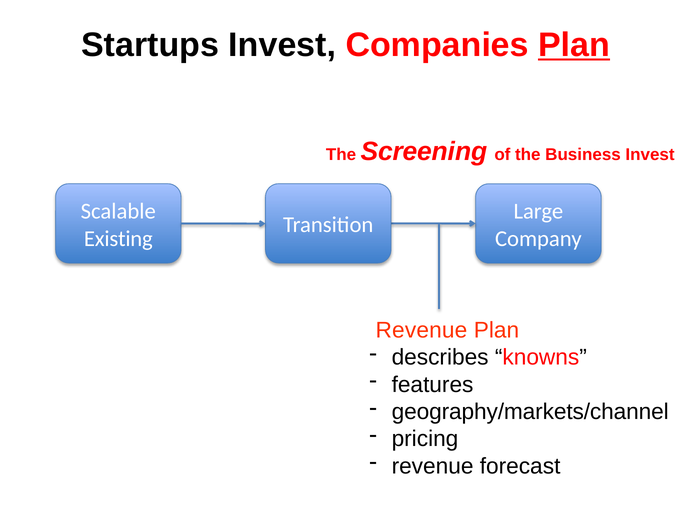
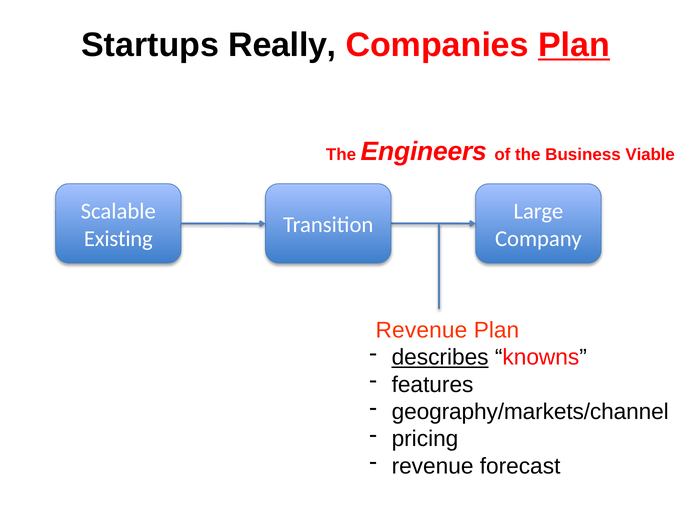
Startups Invest: Invest -> Really (282, 45)
Screening: Screening -> Engineers (424, 151)
Business Invest: Invest -> Viable (650, 154)
describes underline: none -> present (440, 357)
